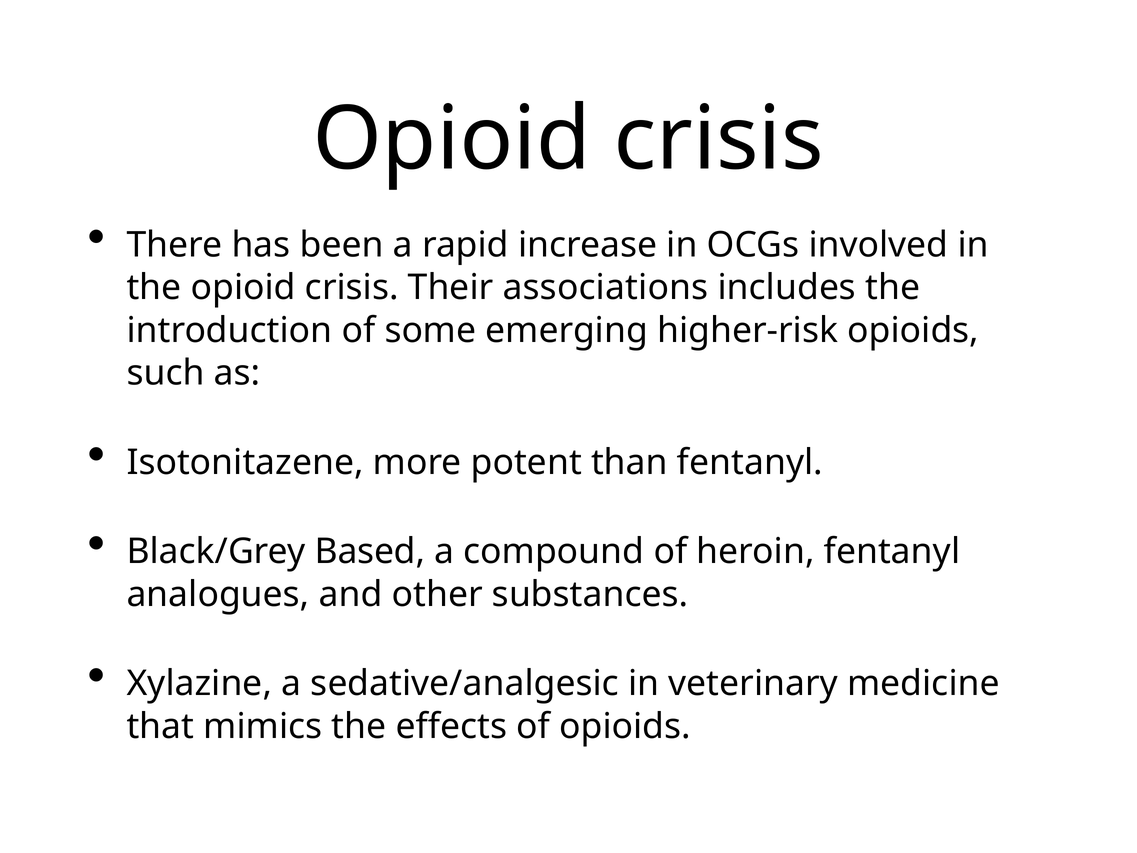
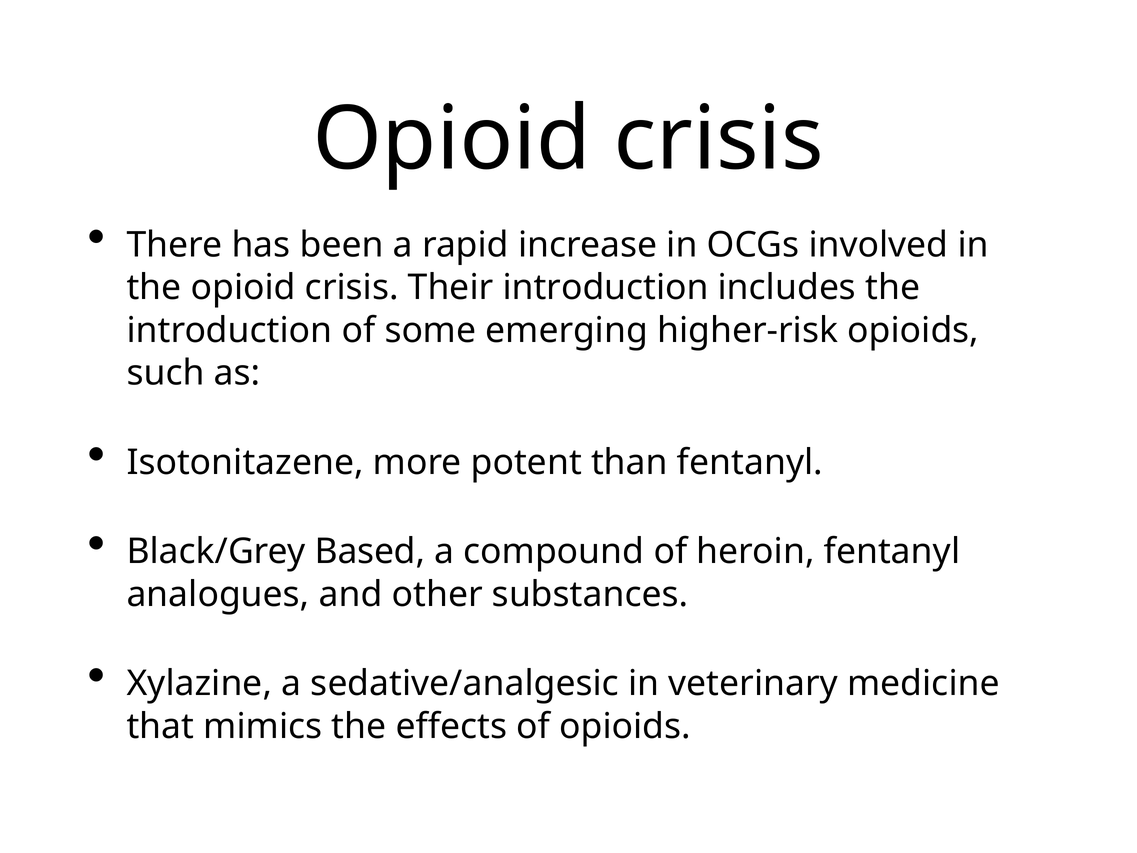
Their associations: associations -> introduction (606, 288)
